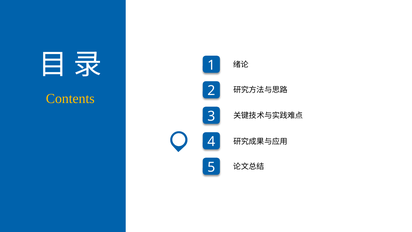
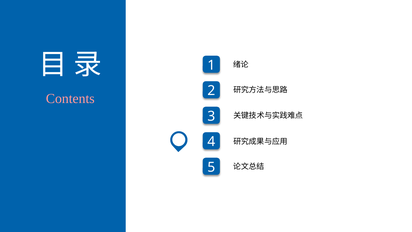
Contents colour: yellow -> pink (70, 98)
